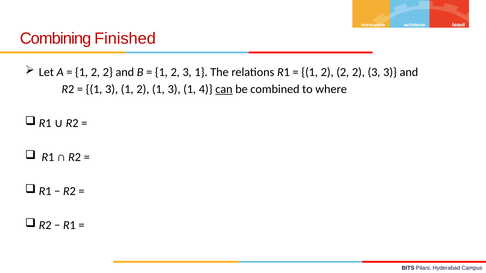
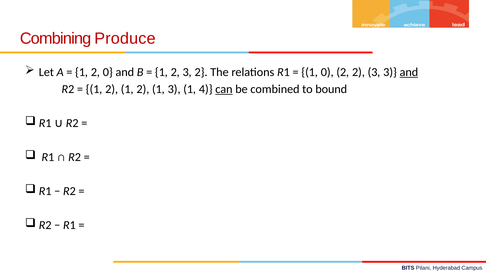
Finished: Finished -> Produce (125, 38)
2: 2 -> 0 (108, 72)
2 3 1: 1 -> 2 (201, 72)
2: 2 -> 0 (327, 72)
and underline: none -> present (409, 72)
3: 3 -> 2 (112, 89)
where: where -> bound (331, 89)
